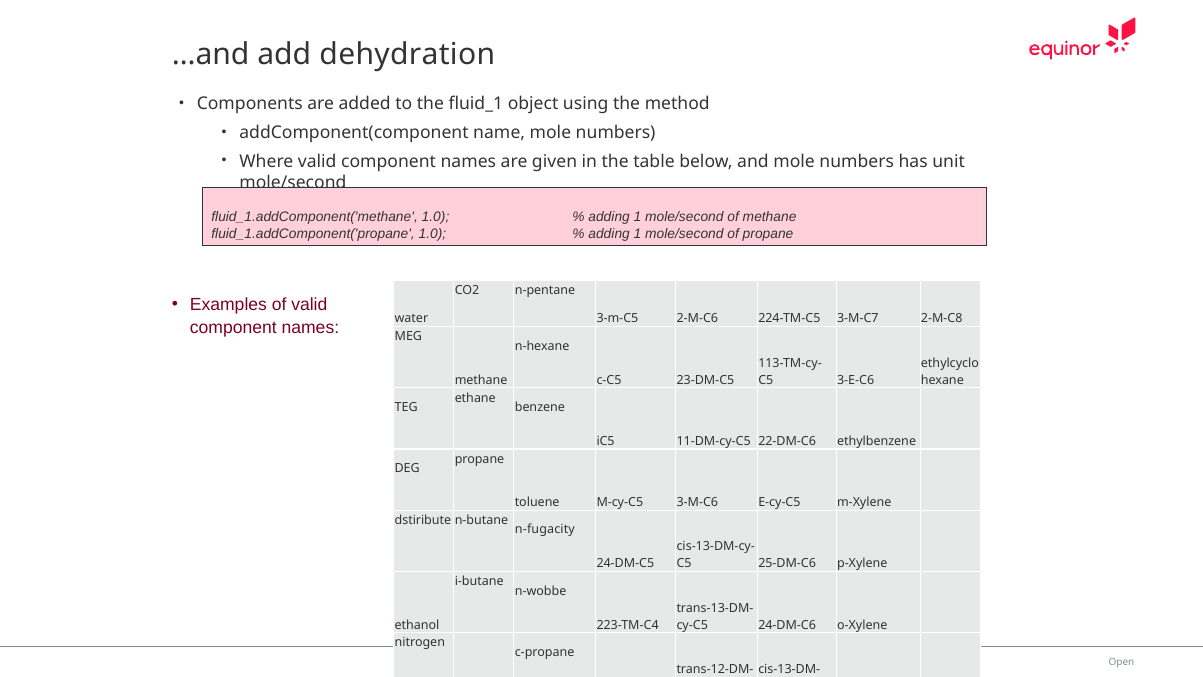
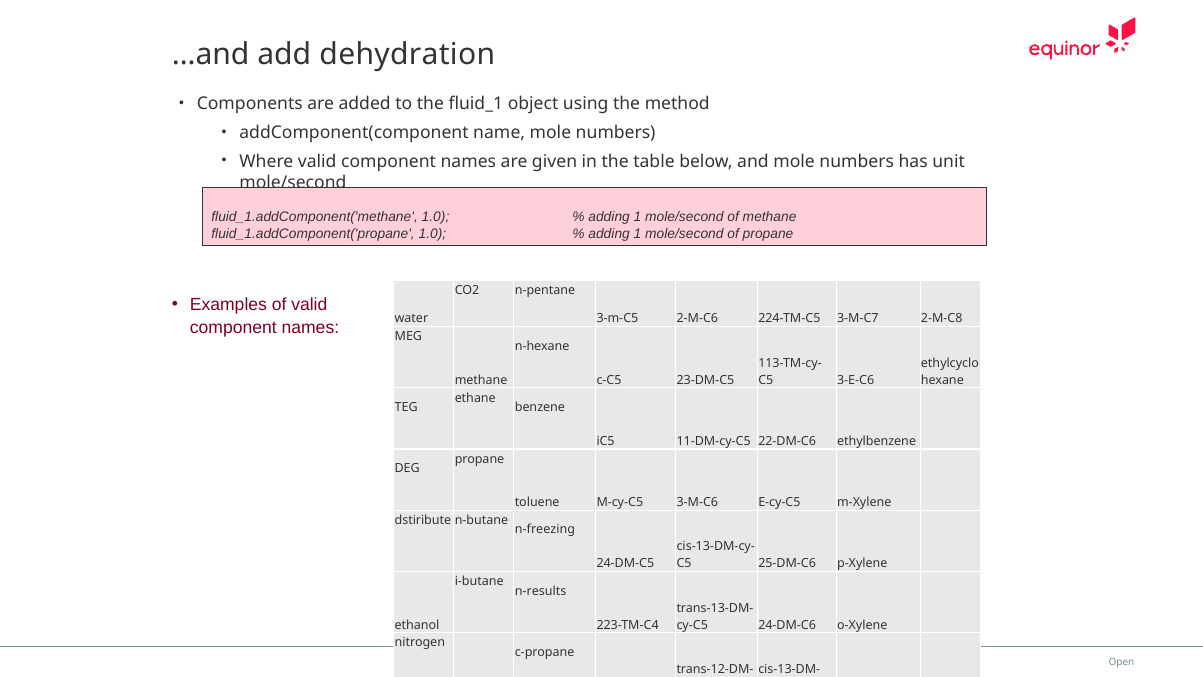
n-fugacity: n-fugacity -> n-freezing (545, 529)
n-wobbe: n-wobbe -> n-results (541, 591)
